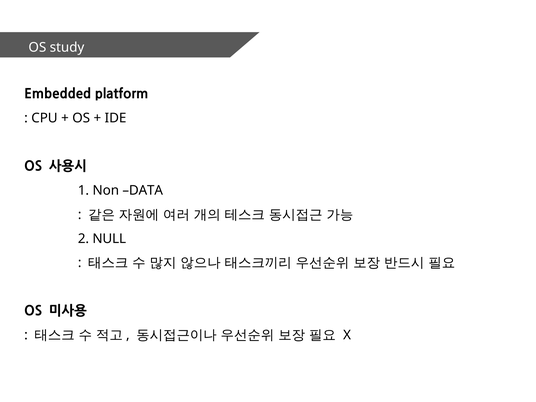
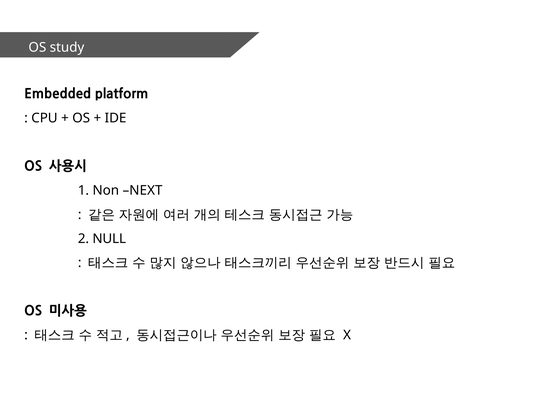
DATA: DATA -> NEXT (143, 190)
